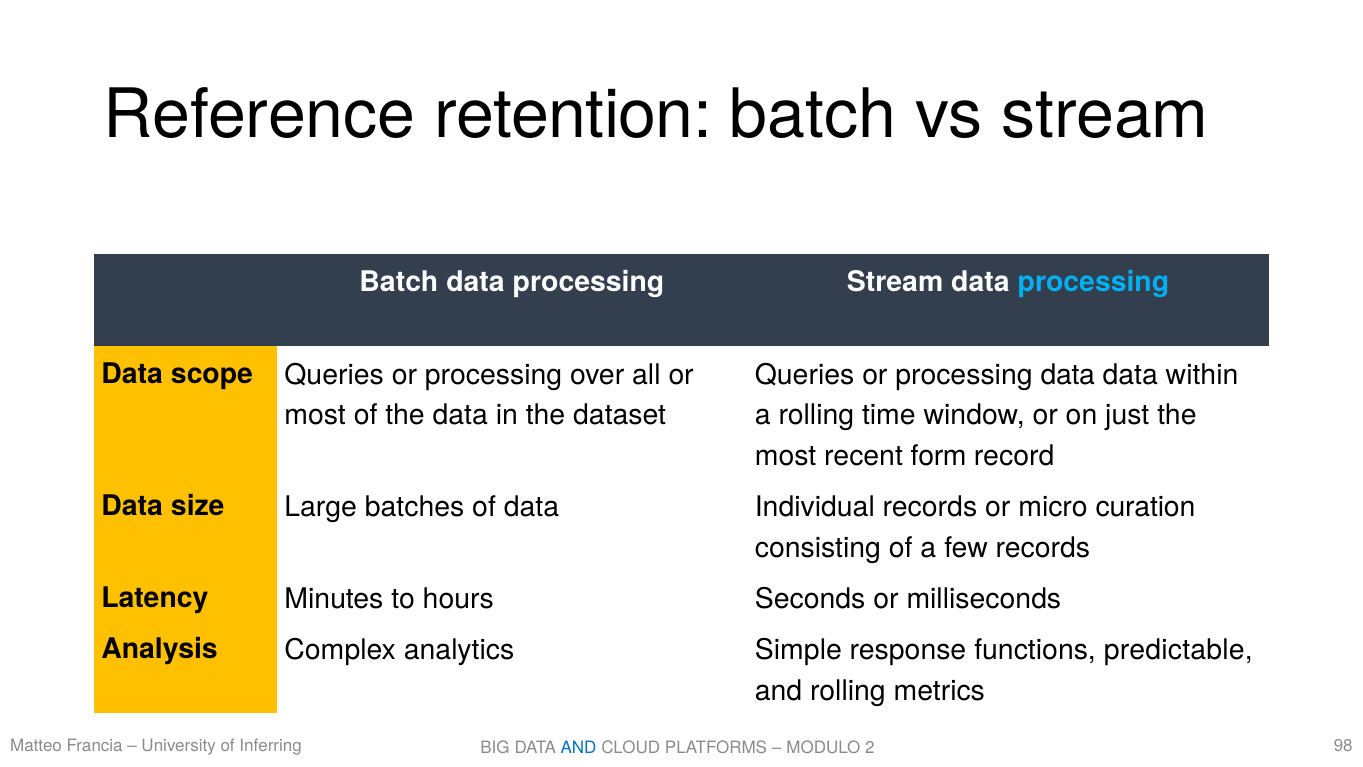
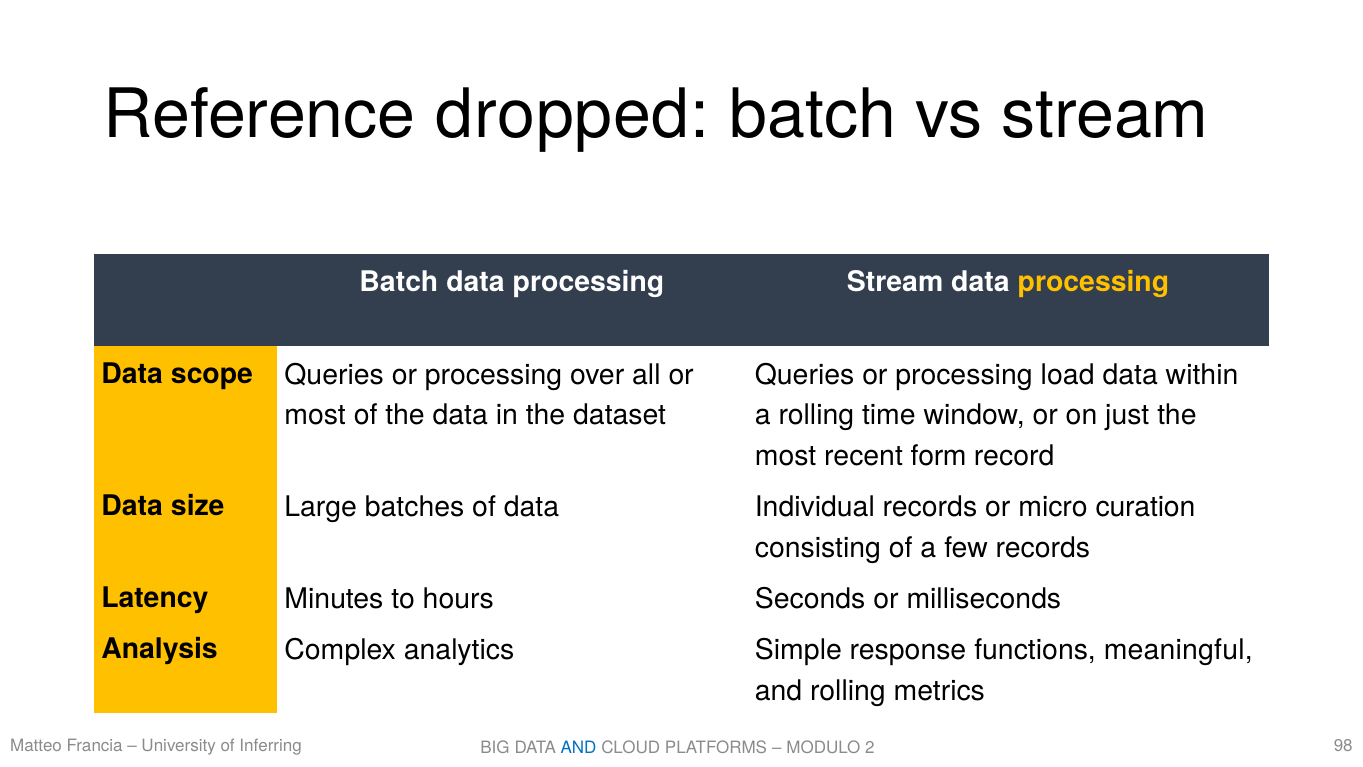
retention: retention -> dropped (572, 114)
processing colour: light blue -> yellow (1093, 282)
or processing data: data -> load (1068, 375)
predictable: predictable -> meaningful (1178, 650)
